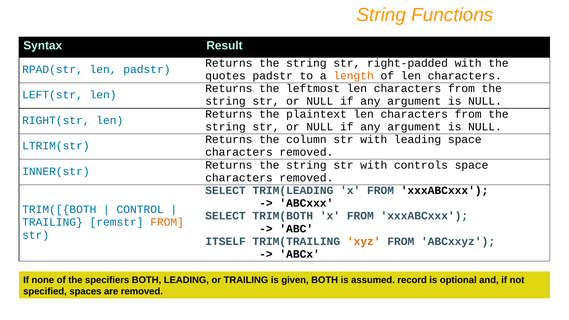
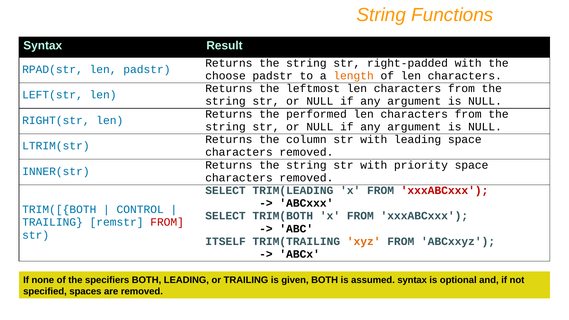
quotes: quotes -> choose (226, 76)
plaintext: plaintext -> performed (316, 114)
controls: controls -> priority (421, 165)
xxxABCxxx colour: black -> red (445, 190)
FROM colour: orange -> red (167, 222)
assumed record: record -> syntax (412, 280)
